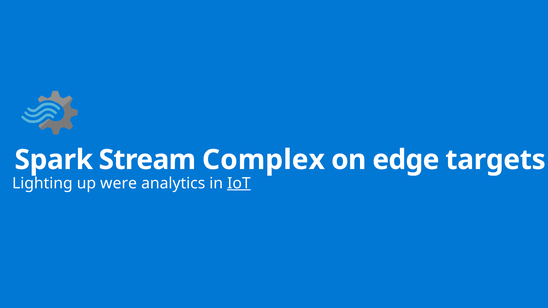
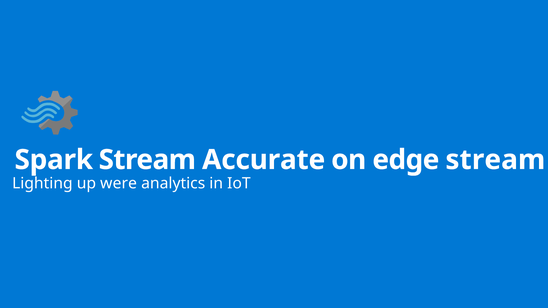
Complex: Complex -> Accurate (264, 160)
edge targets: targets -> stream (495, 160)
IoT underline: present -> none (239, 183)
